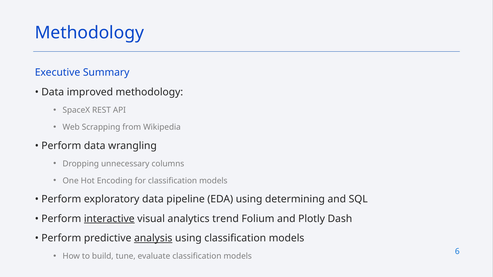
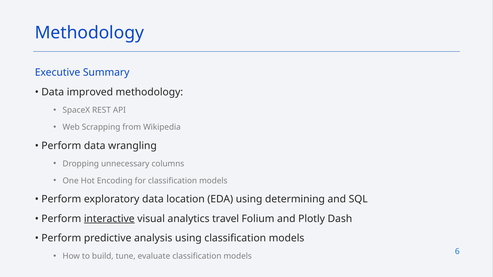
pipeline: pipeline -> location (186, 199)
trend: trend -> travel (226, 219)
analysis underline: present -> none (153, 238)
